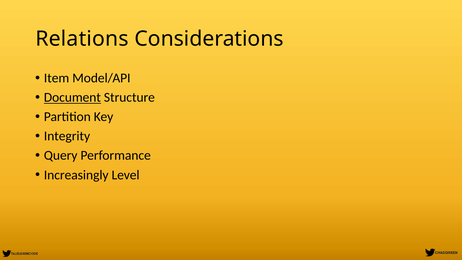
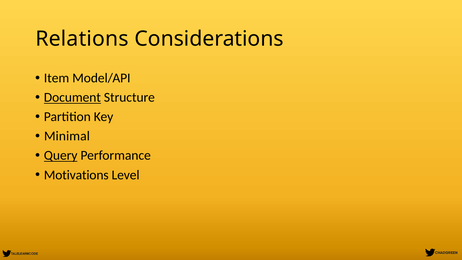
Integrity: Integrity -> Minimal (67, 136)
Query underline: none -> present (61, 155)
Increasingly: Increasingly -> Motivations (76, 175)
